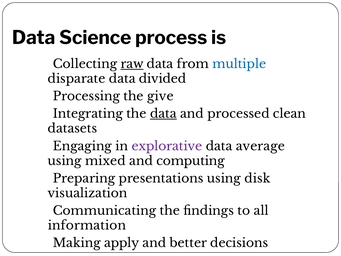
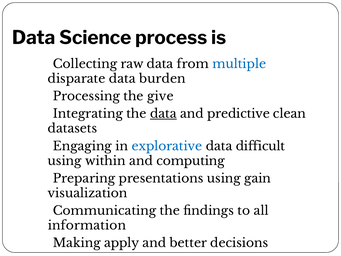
raw underline: present -> none (132, 64)
divided: divided -> burden (162, 79)
processed: processed -> predictive (238, 114)
explorative colour: purple -> blue (167, 146)
average: average -> difficult (260, 146)
mixed: mixed -> within (105, 161)
disk: disk -> gain (258, 178)
